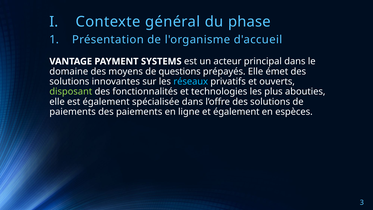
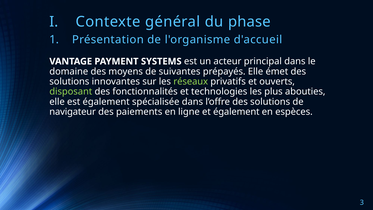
questions: questions -> suivantes (180, 71)
réseaux colour: light blue -> light green (191, 82)
paiements: paiements -> navigateur (73, 112)
